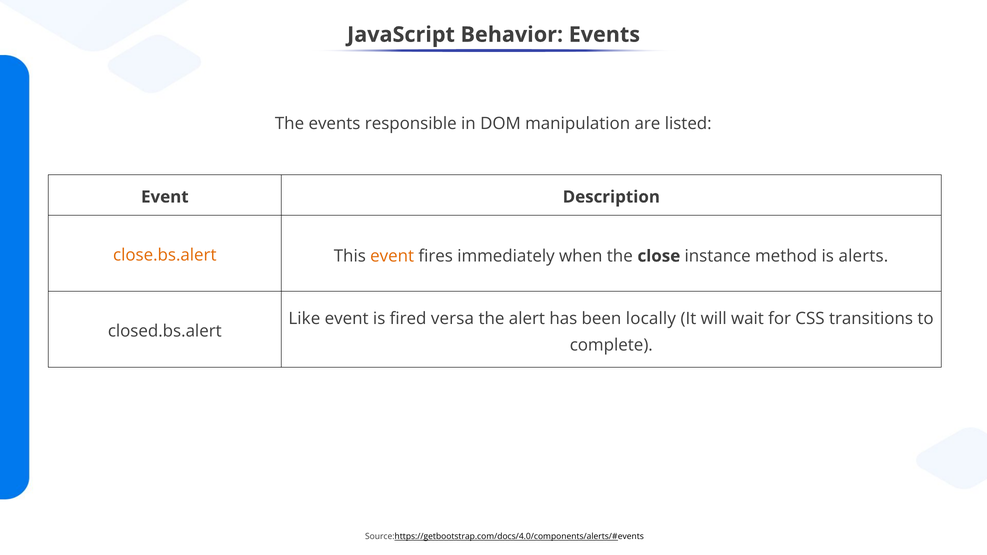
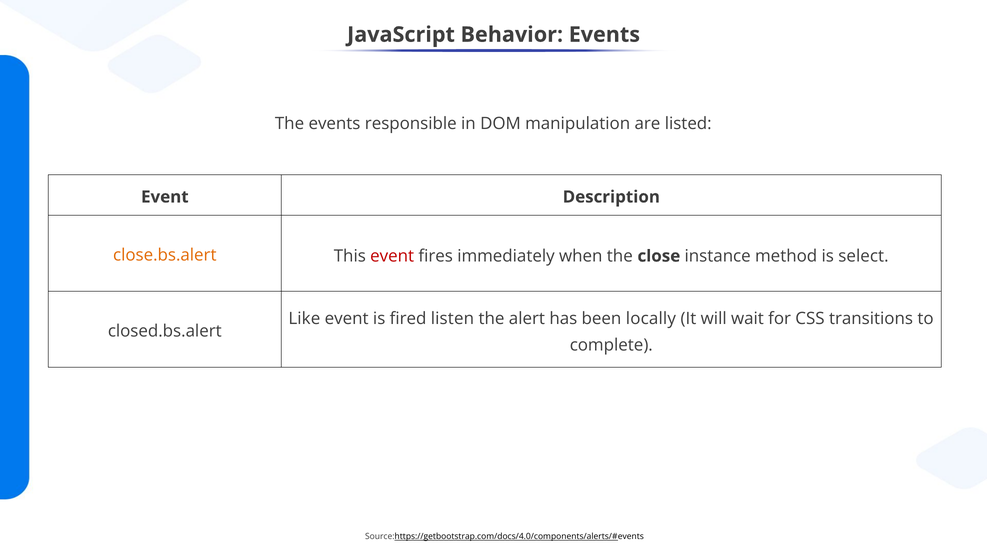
event colour: orange -> red (392, 256)
alerts: alerts -> select (863, 256)
versa: versa -> listen (452, 319)
